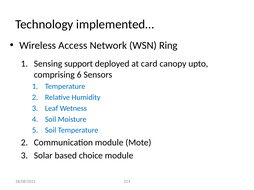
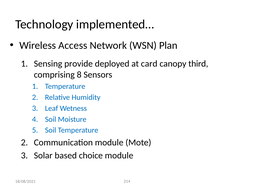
Ring: Ring -> Plan (168, 46)
support: support -> provide (79, 64)
upto: upto -> third (198, 64)
6: 6 -> 8 (79, 75)
